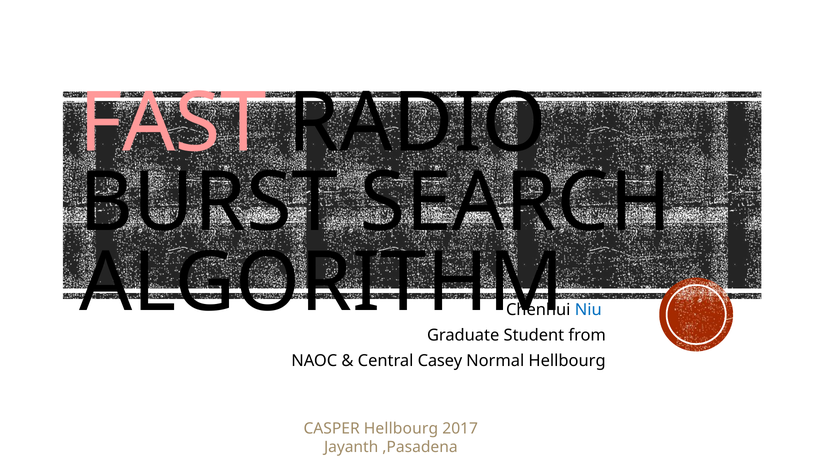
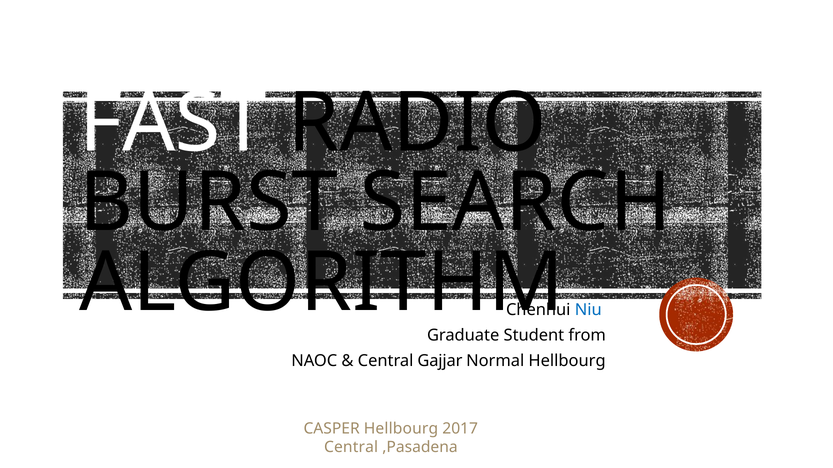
FAST colour: pink -> white (173, 123)
Casey: Casey -> Gajjar (440, 361)
Jayanth: Jayanth -> Central (351, 448)
